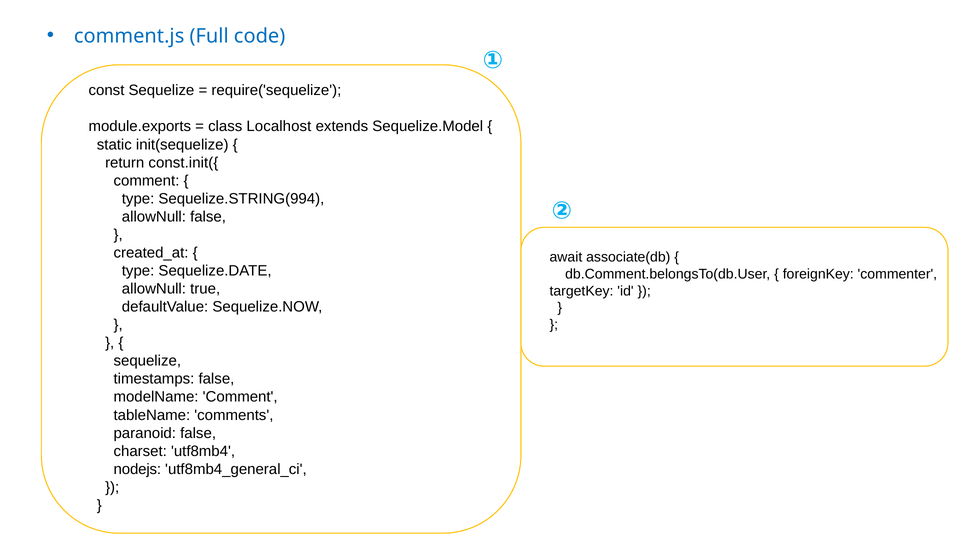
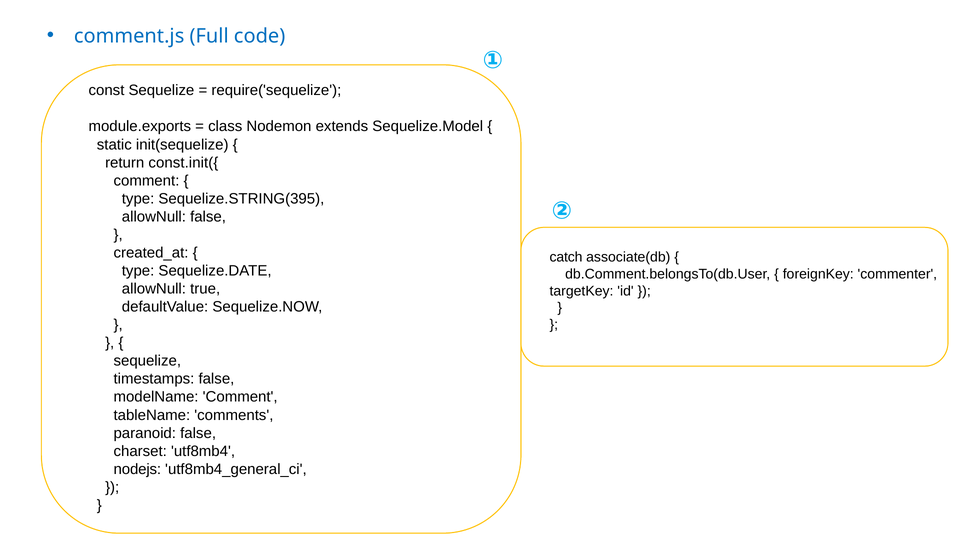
Localhost: Localhost -> Nodemon (279, 126)
Sequelize.STRING(994: Sequelize.STRING(994 -> Sequelize.STRING(395 (241, 199)
await: await -> catch (566, 257)
